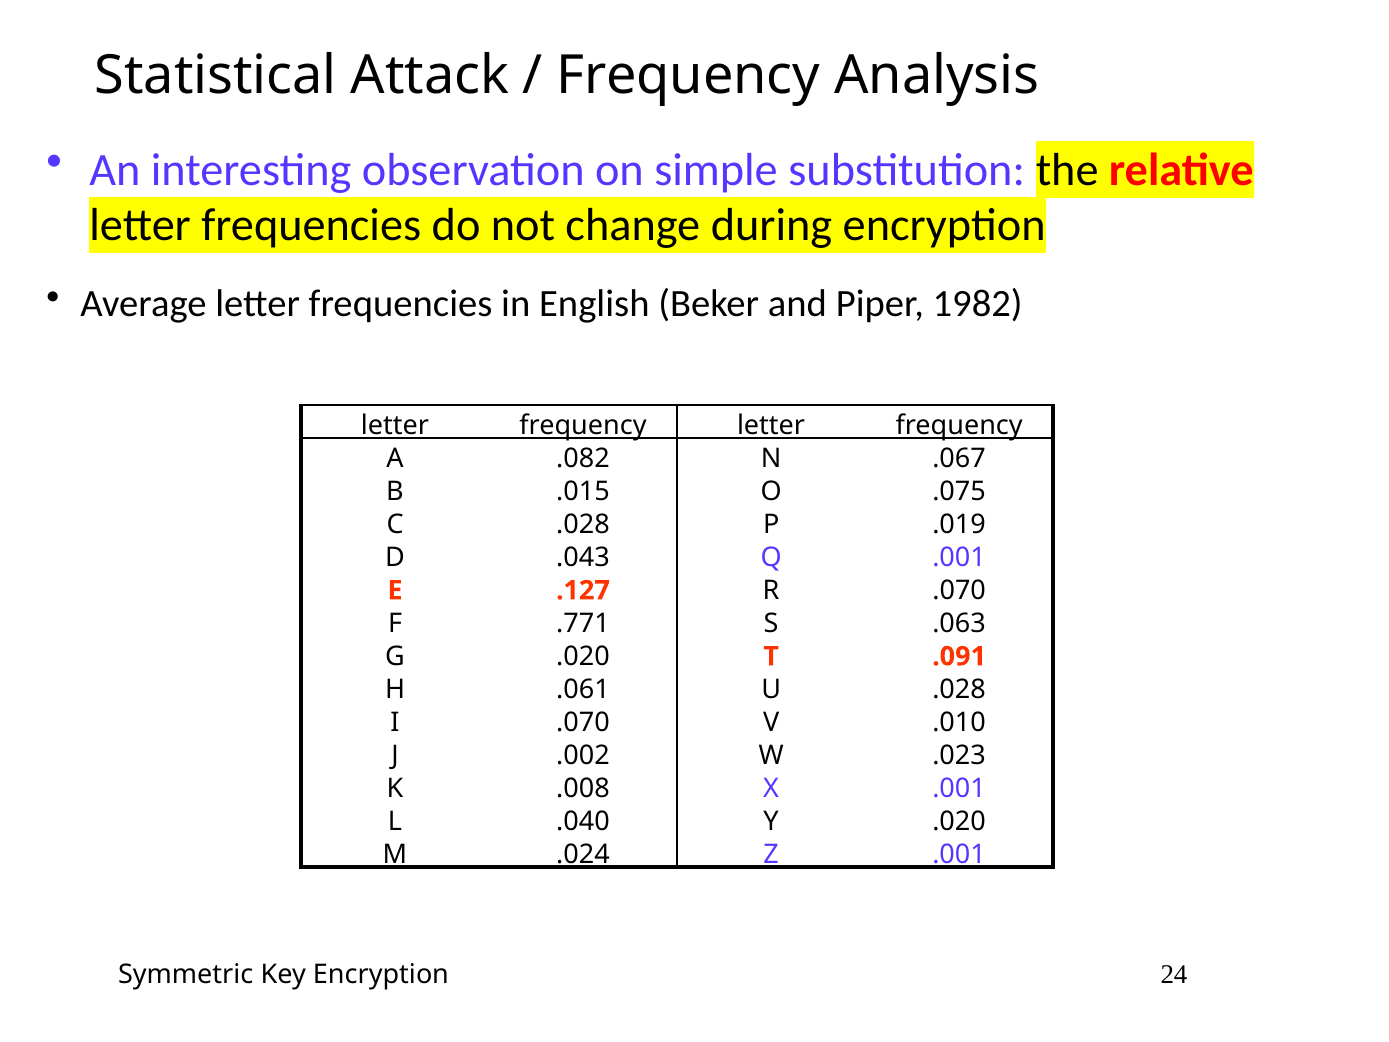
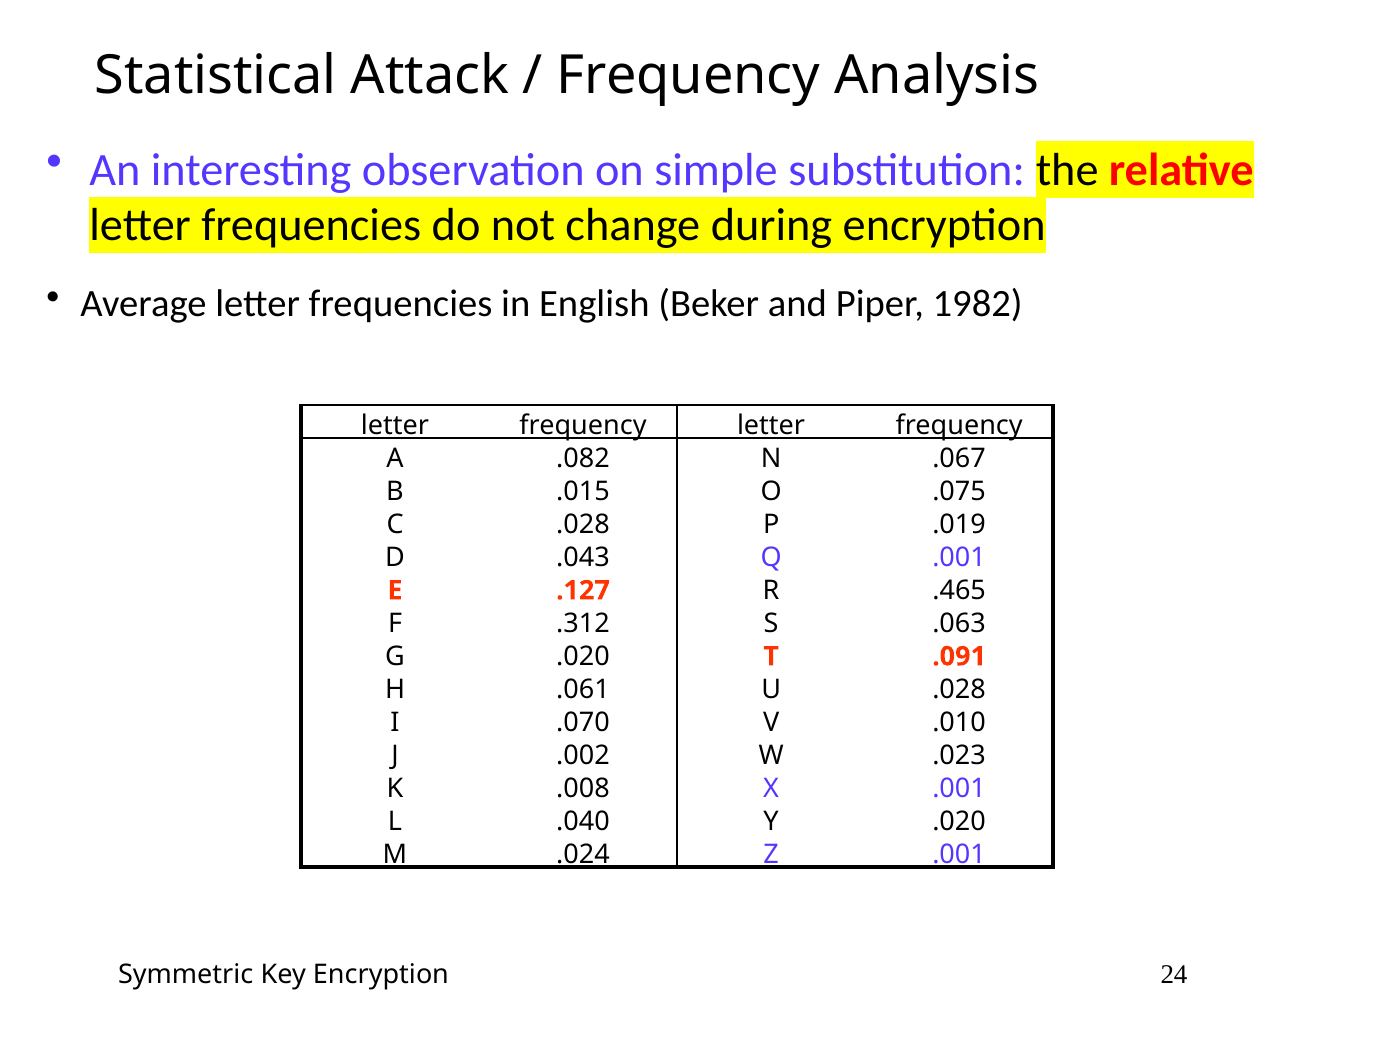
R .070: .070 -> .465 (959, 590)
.771: .771 -> .312 (583, 623)
